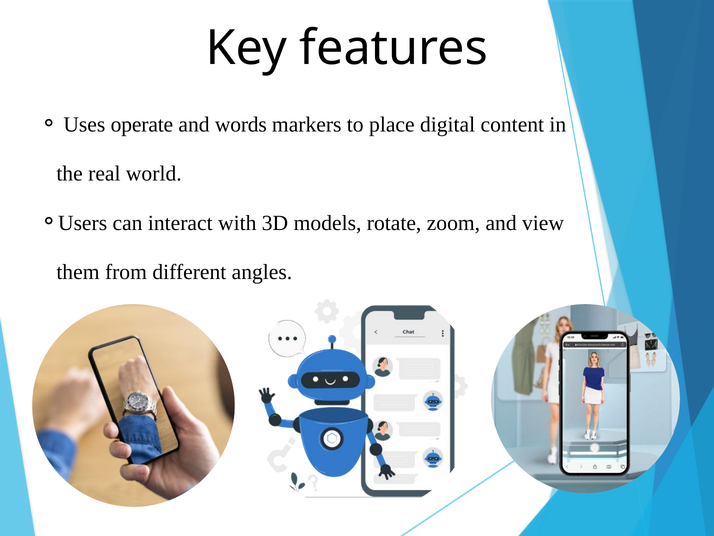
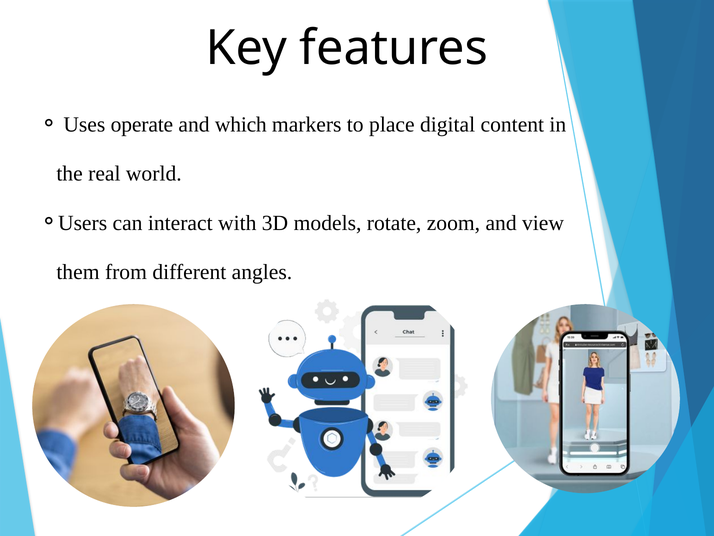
words: words -> which (241, 124)
